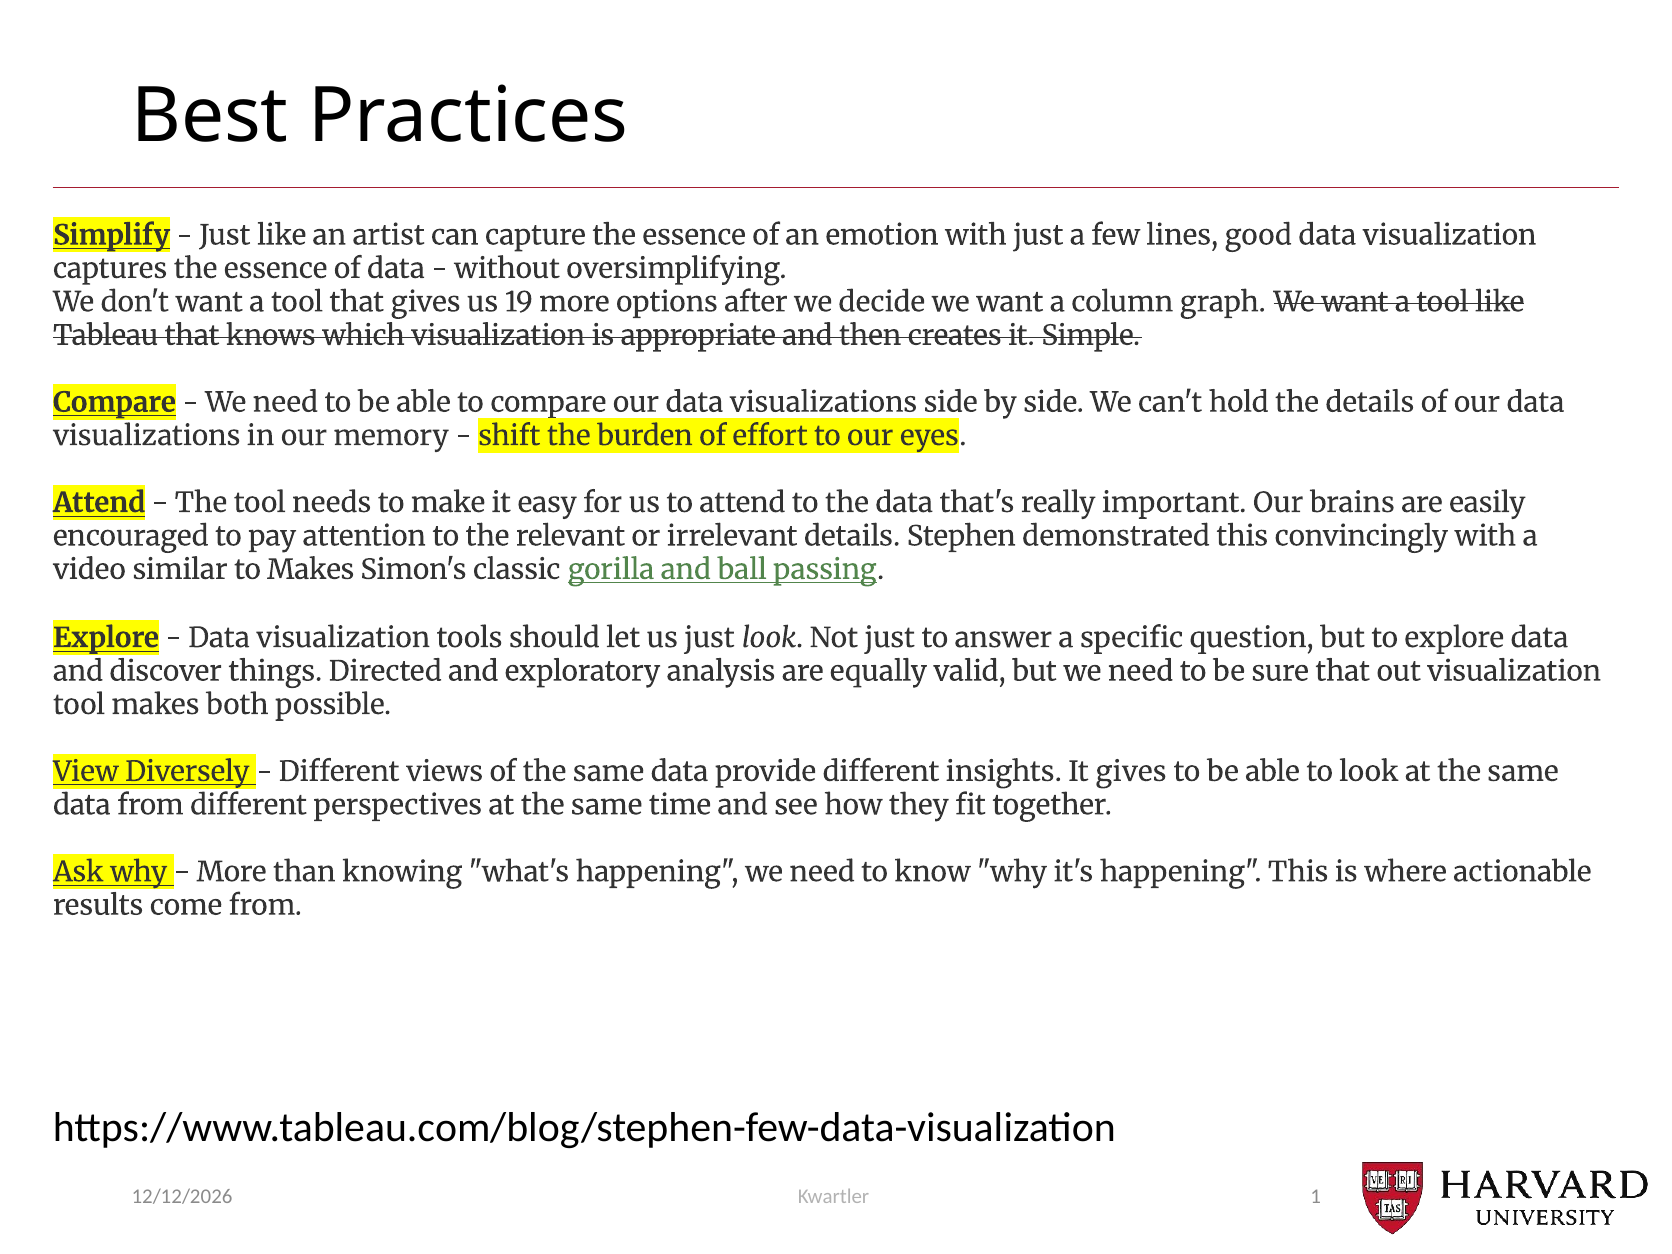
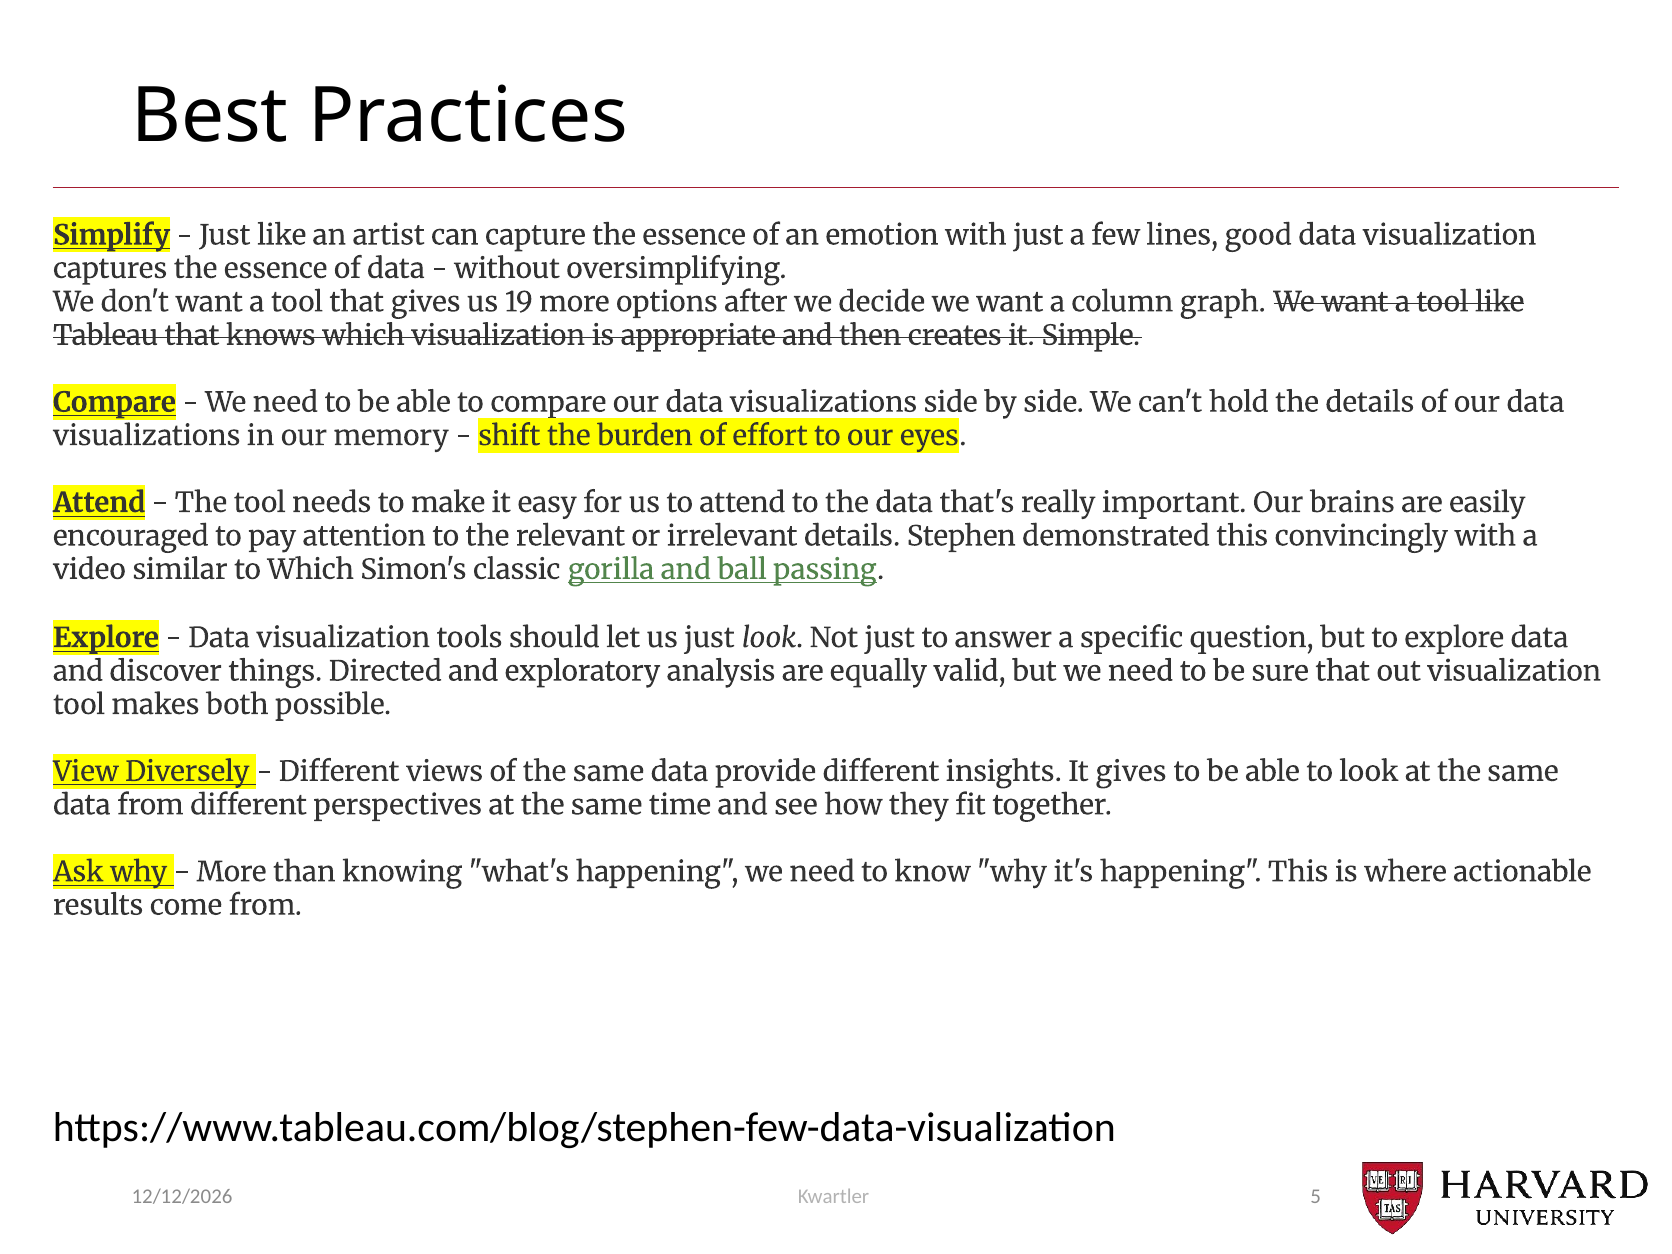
to Makes: Makes -> Which (311, 570)
1: 1 -> 5 (1316, 1197)
